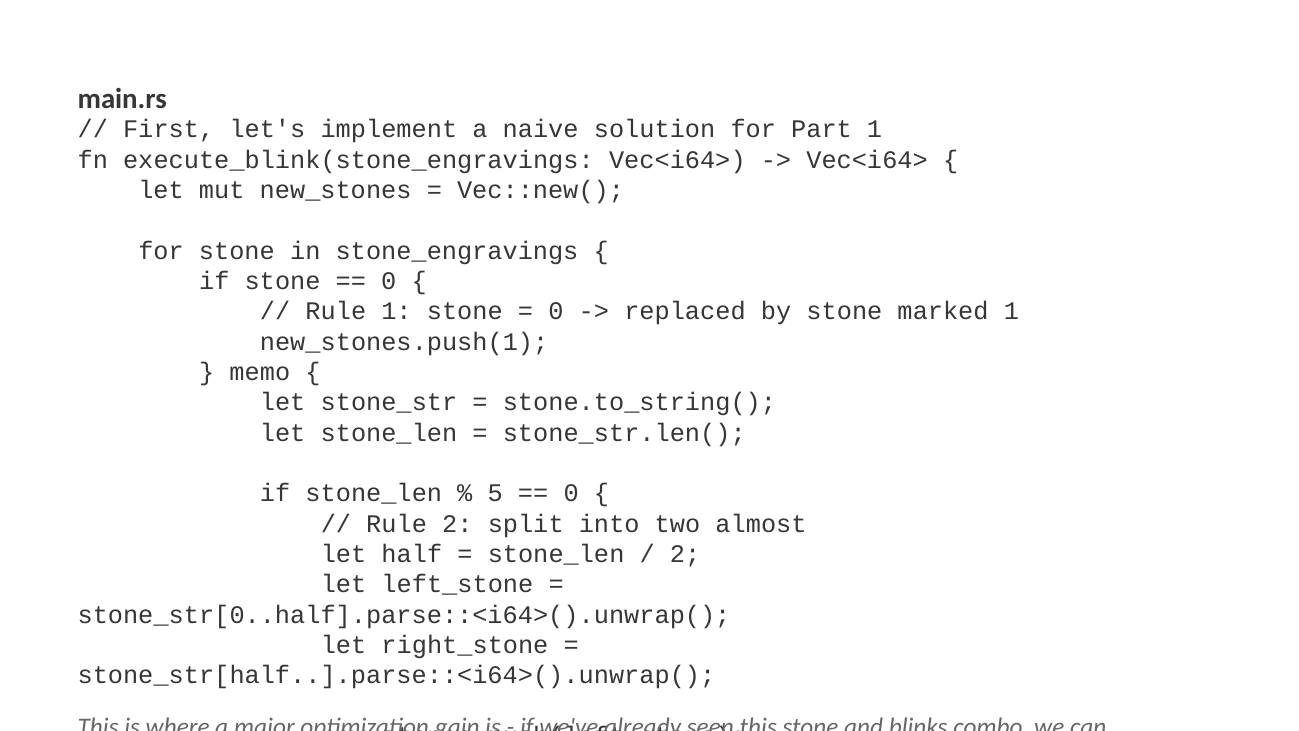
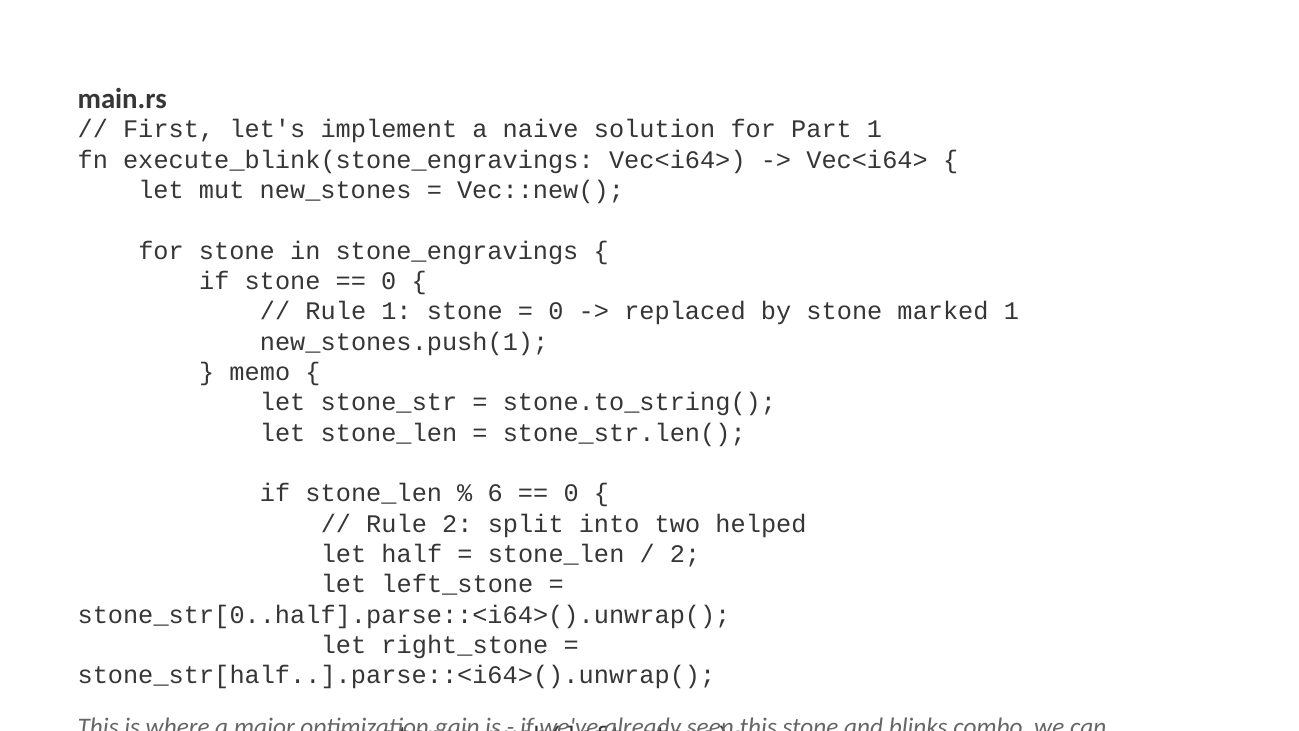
5: 5 -> 6 (495, 493)
almost: almost -> helped (761, 524)
